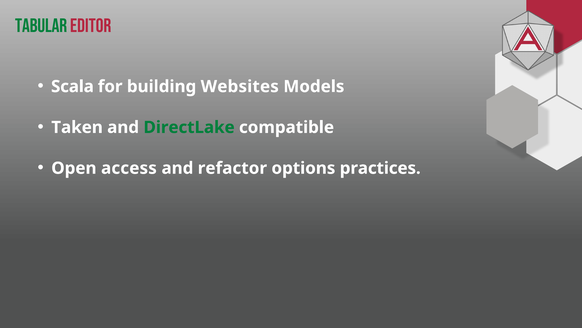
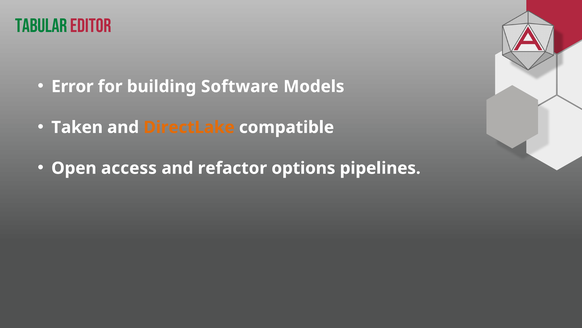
Scala: Scala -> Error (72, 86)
Websites: Websites -> Software (240, 86)
DirectLake colour: green -> orange (189, 127)
practices: practices -> pipelines (380, 168)
